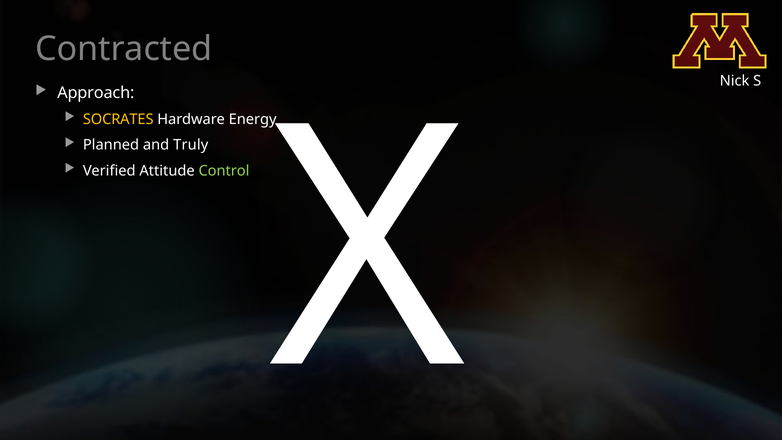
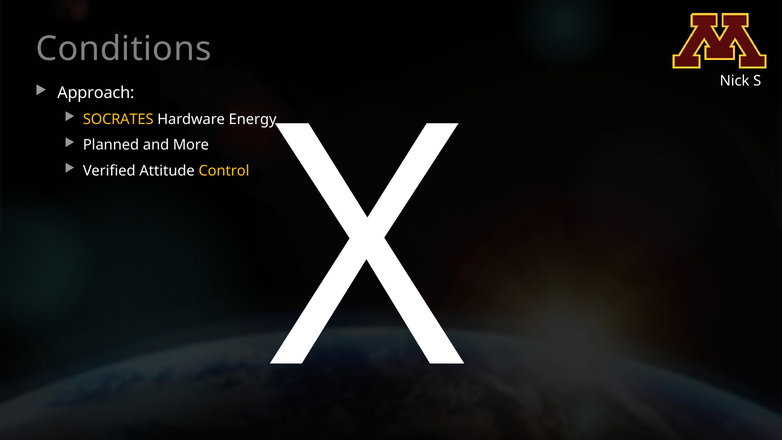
Contracted: Contracted -> Conditions (123, 49)
Truly: Truly -> More (191, 145)
Control colour: light green -> yellow (224, 171)
